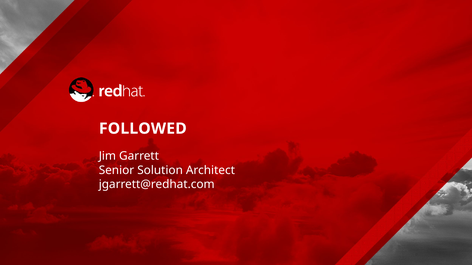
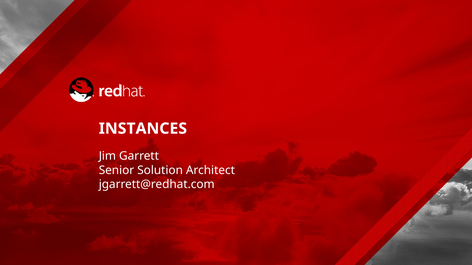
FOLLOWED: FOLLOWED -> INSTANCES (143, 129)
